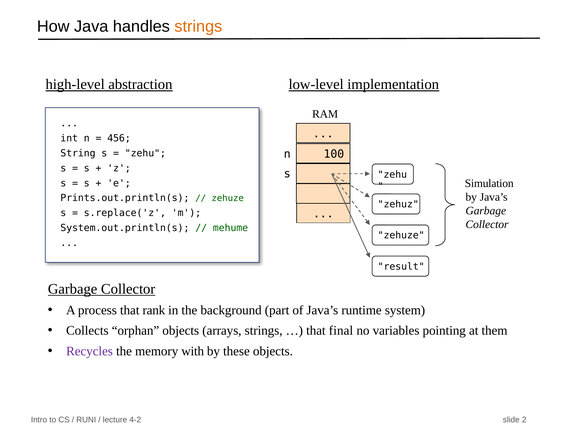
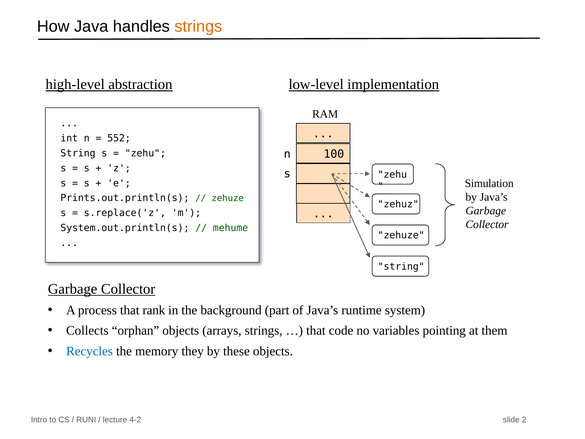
456: 456 -> 552 (119, 138)
result: result -> string (401, 266)
final: final -> code (341, 330)
Recycles colour: purple -> blue (90, 351)
with: with -> they (193, 351)
